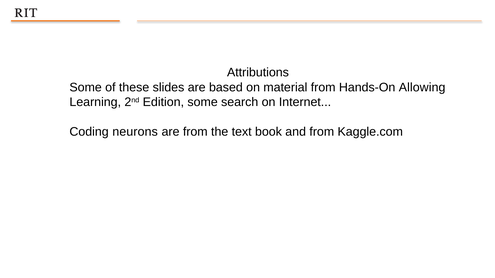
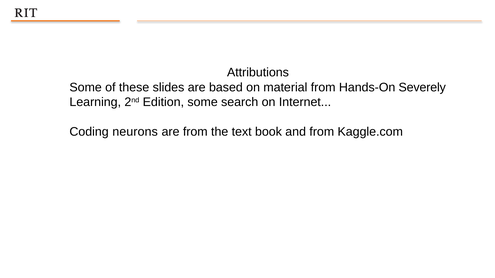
Allowing: Allowing -> Severely (422, 87)
